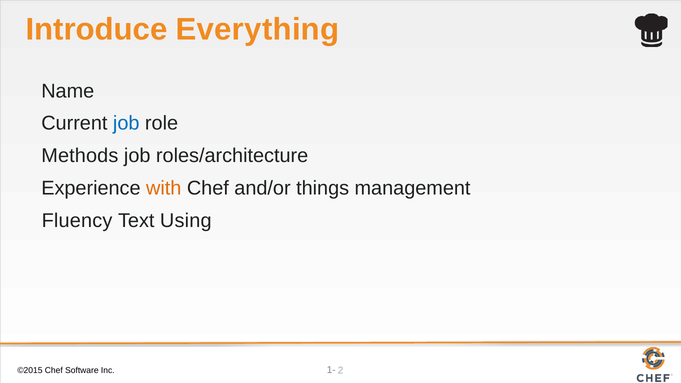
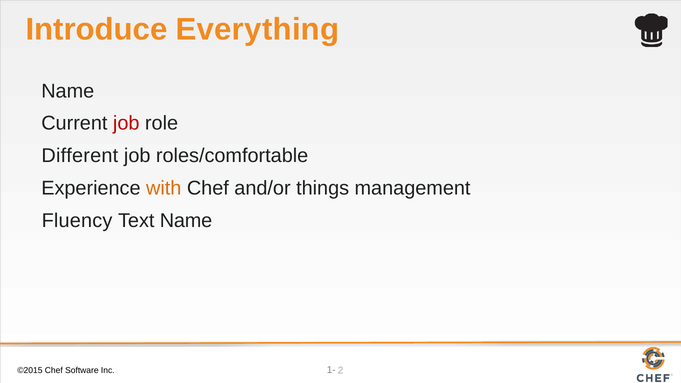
job colour: blue -> red (126, 123)
Methods: Methods -> Different (80, 156)
roles/architecture: roles/architecture -> roles/comfortable (232, 156)
Text Using: Using -> Name (186, 221)
